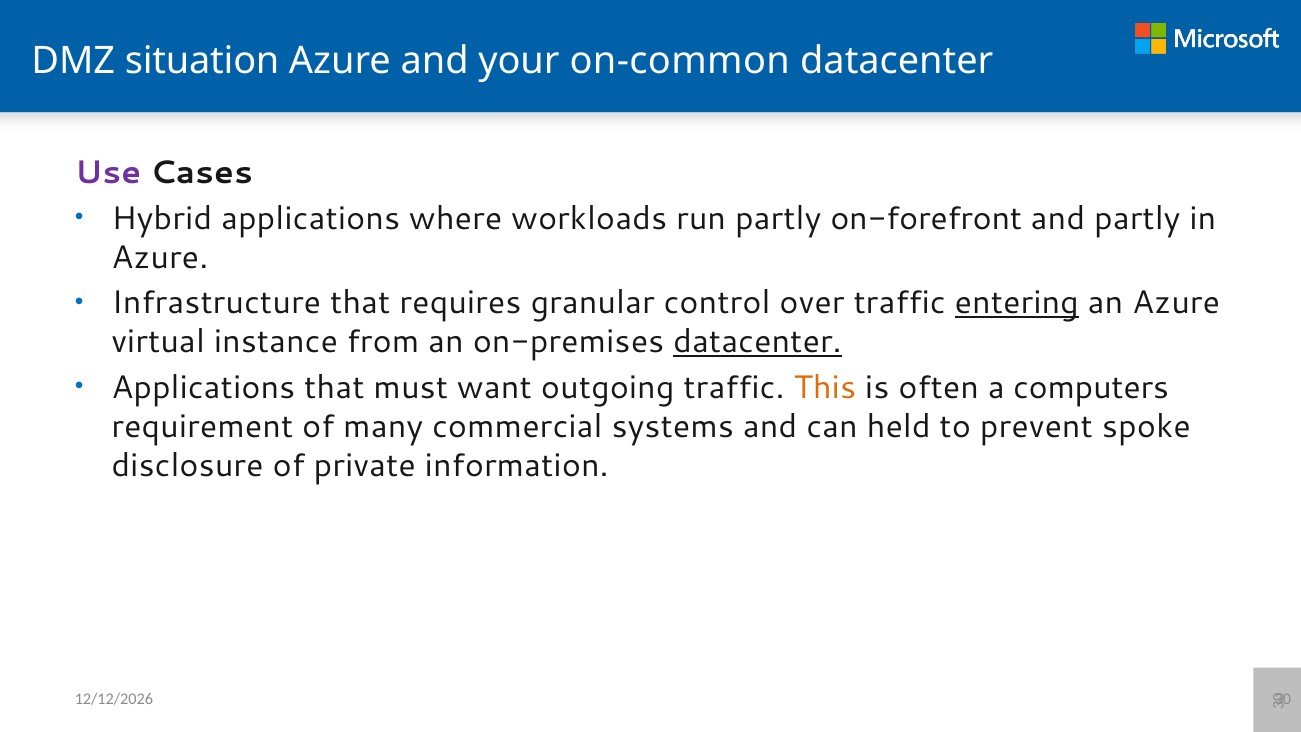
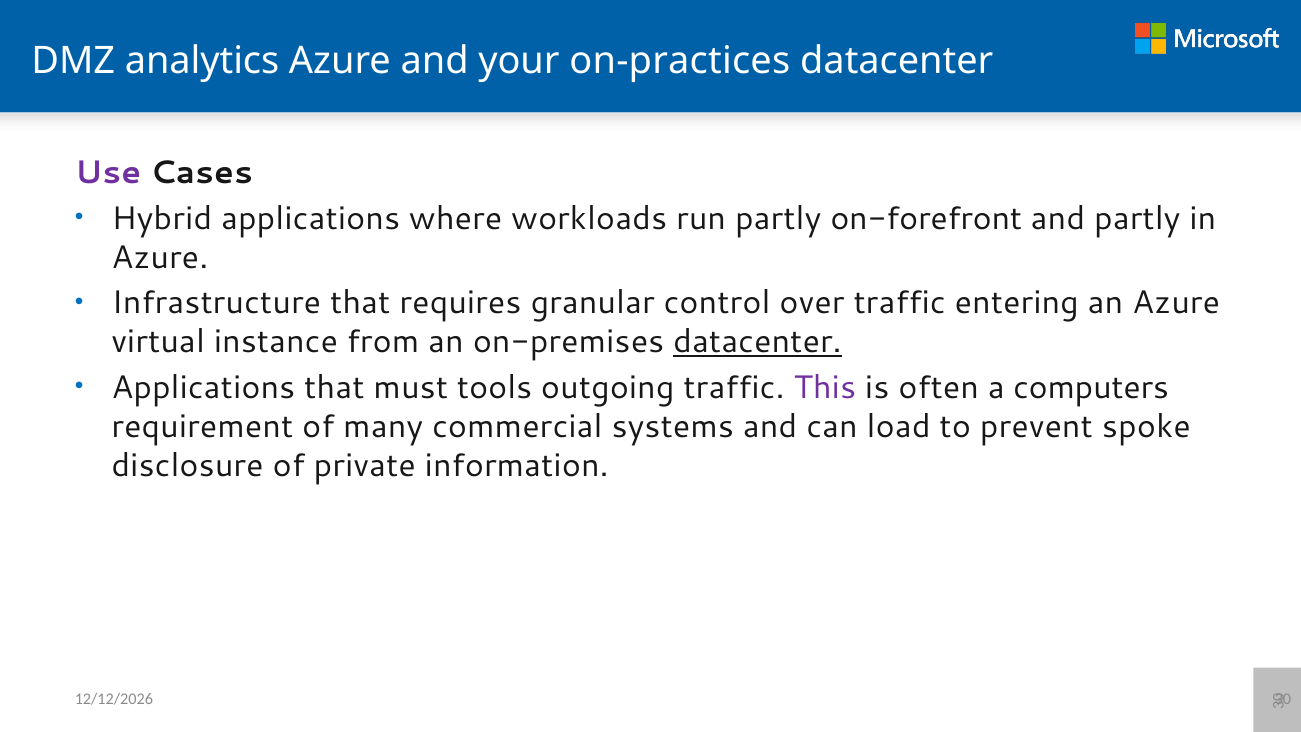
situation: situation -> analytics (202, 61)
on-common: on-common -> on-practices (680, 61)
entering underline: present -> none (1017, 303)
want: want -> tools (495, 388)
This colour: orange -> purple (825, 388)
held: held -> load (899, 427)
